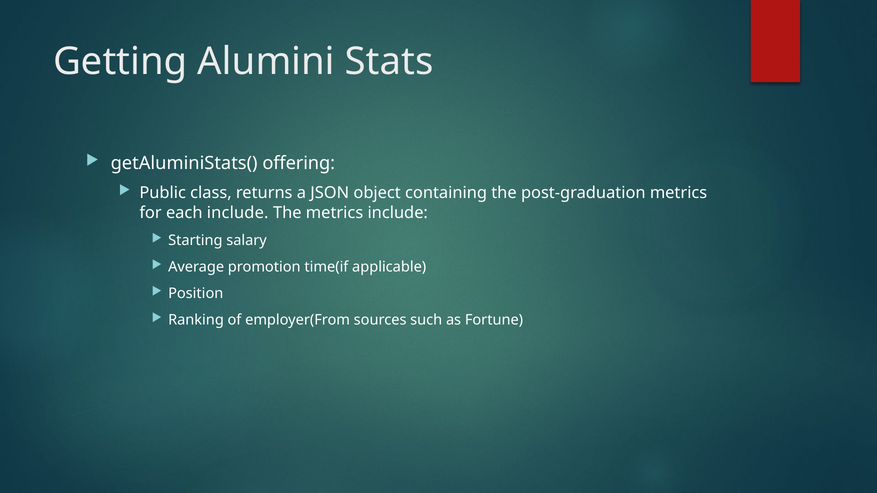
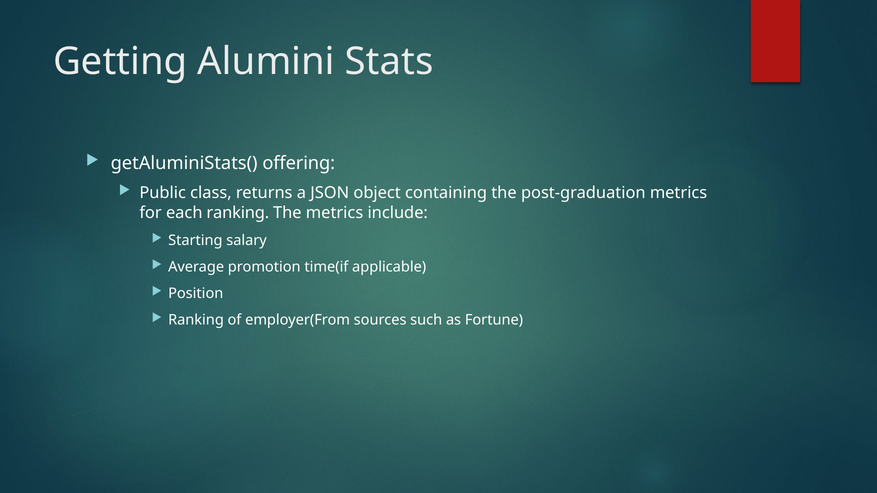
each include: include -> ranking (238, 213)
